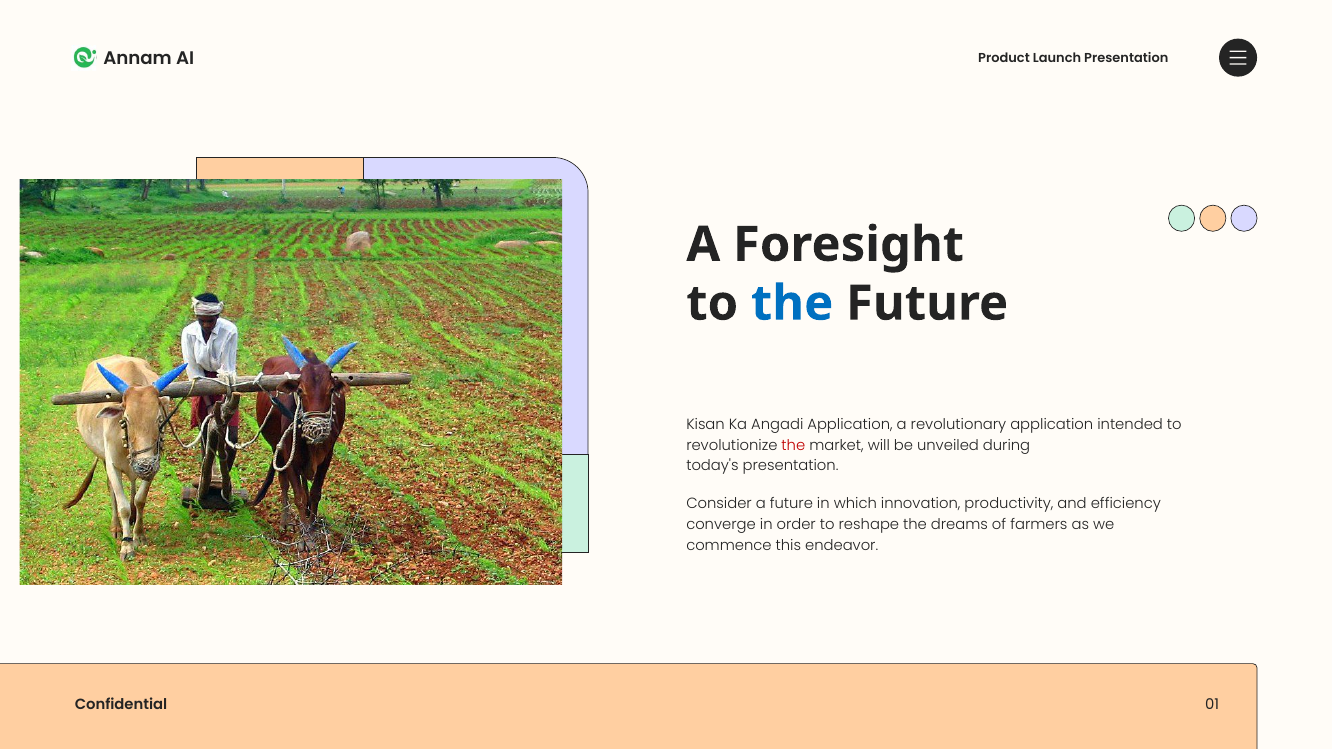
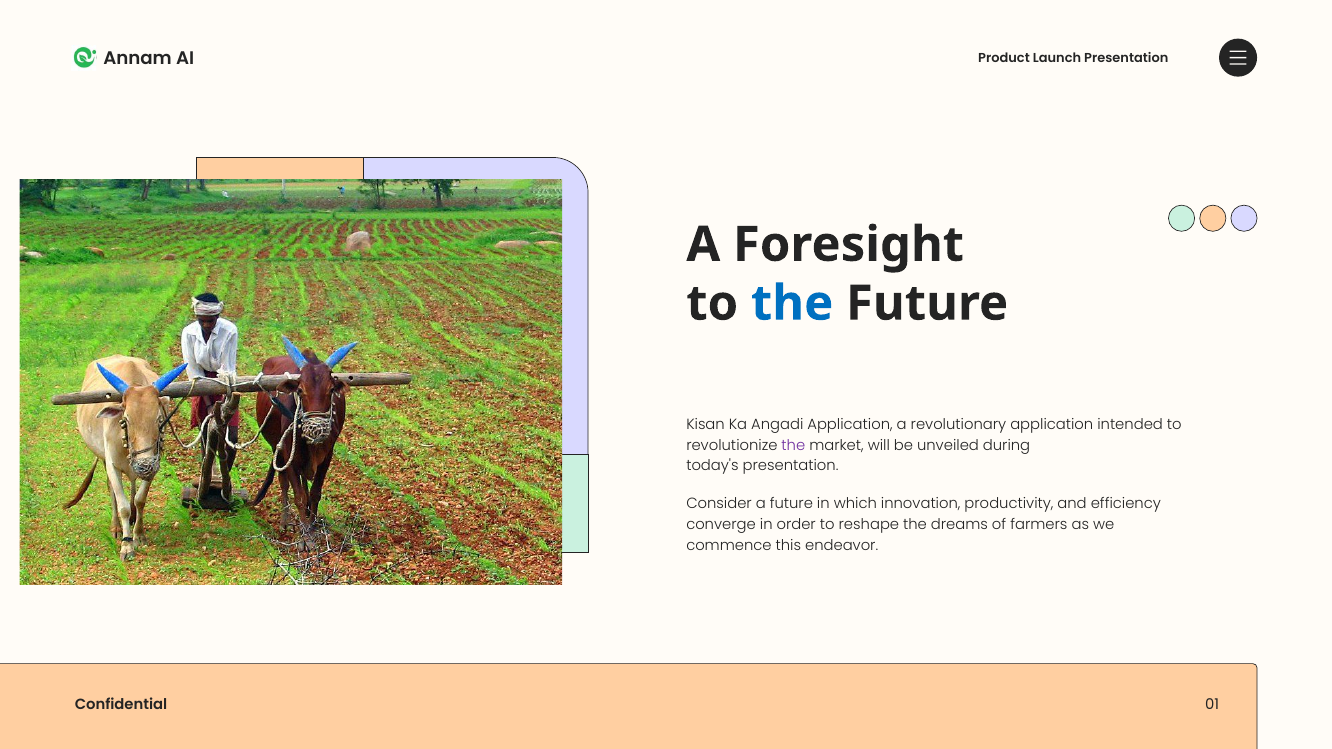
the colour: red -> purple (793, 445)
